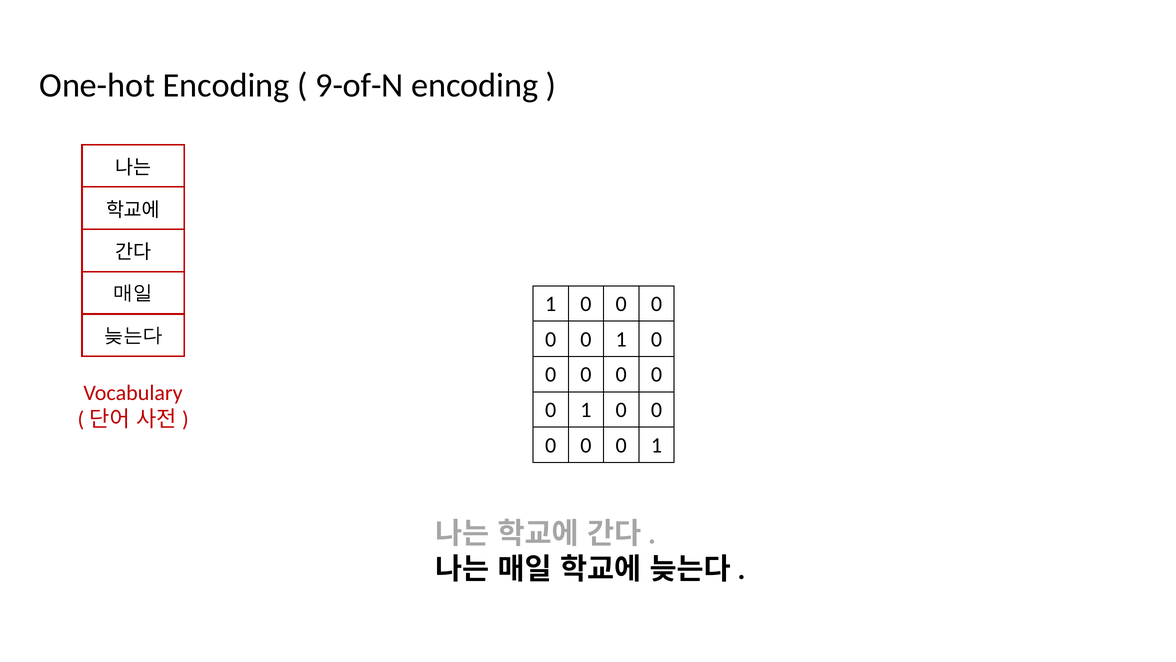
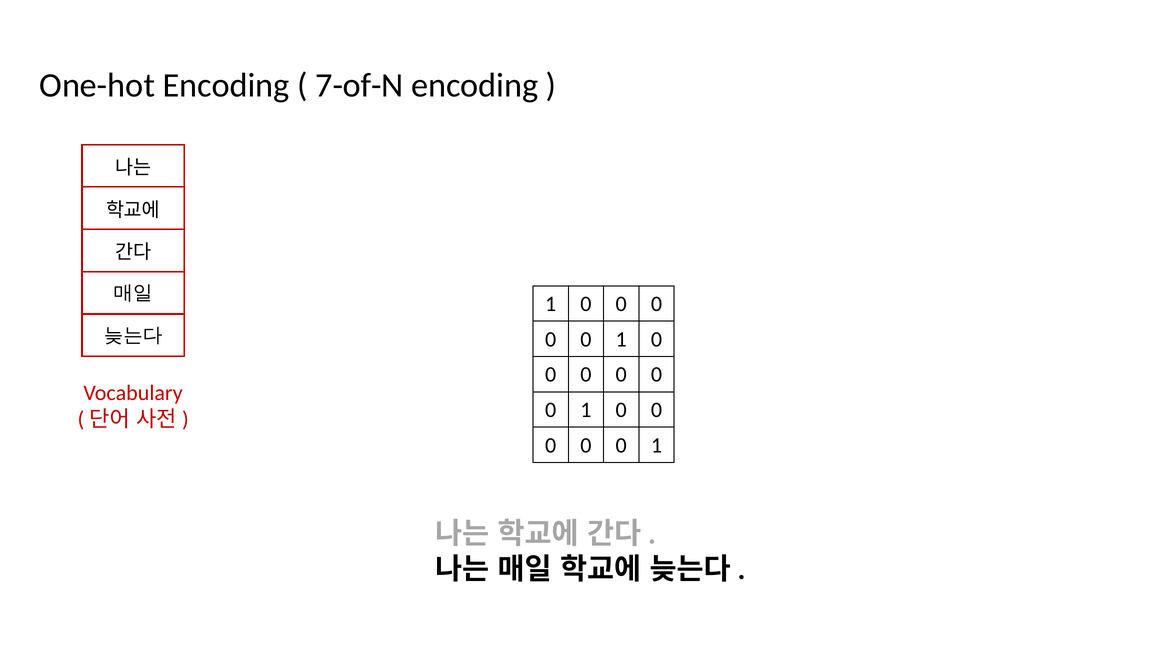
9-of-N: 9-of-N -> 7-of-N (359, 85)
